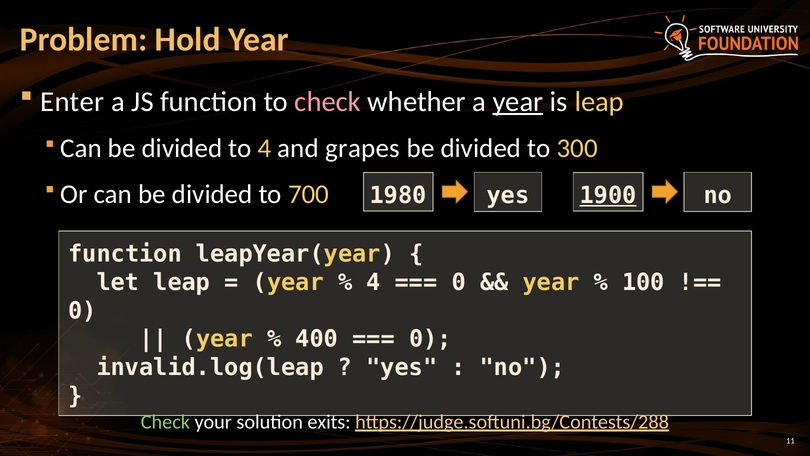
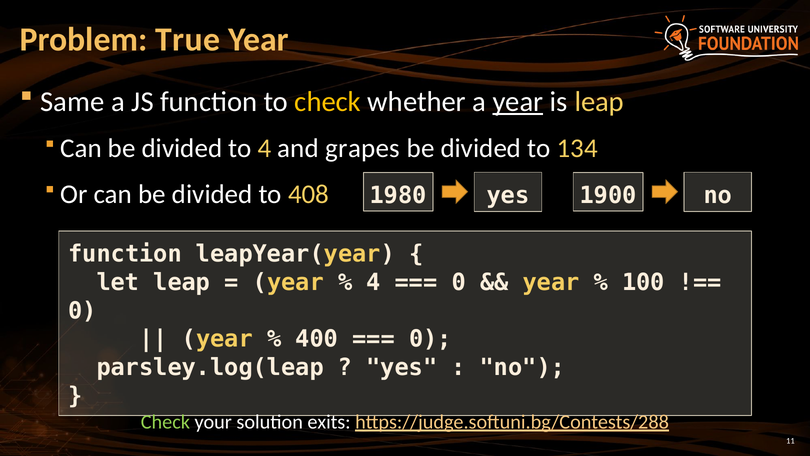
Hold: Hold -> True (188, 39)
Enter: Enter -> Same (72, 102)
check colour: pink -> yellow (328, 102)
300: 300 -> 134 (577, 148)
700: 700 -> 408 (309, 194)
1900 underline: present -> none (608, 195)
invalid.log(leap: invalid.log(leap -> parsley.log(leap (210, 367)
